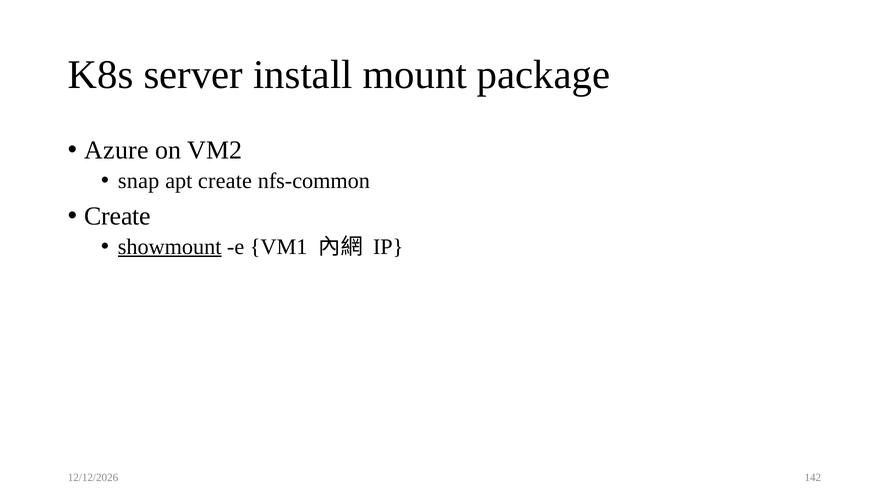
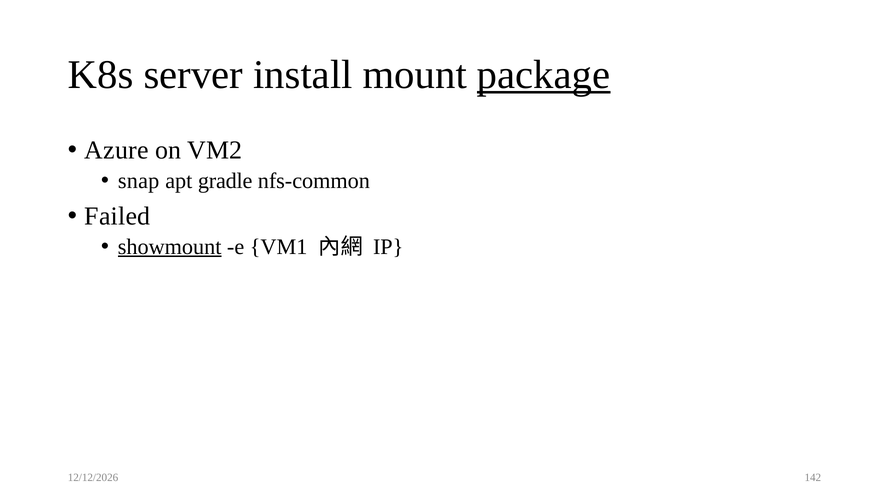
package underline: none -> present (544, 75)
apt create: create -> gradle (225, 181)
Create: Create -> Failed (117, 216)
